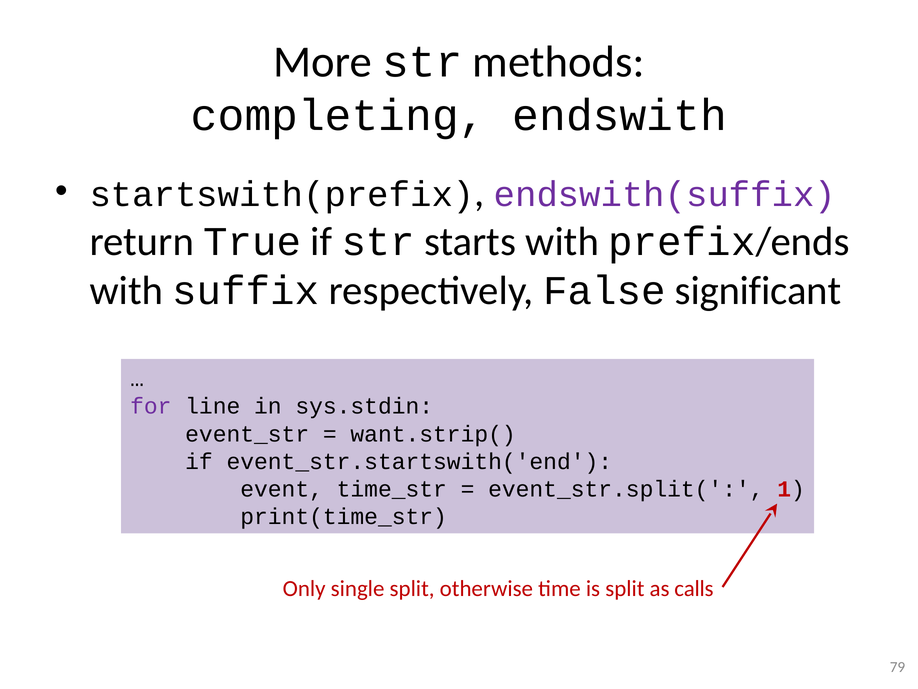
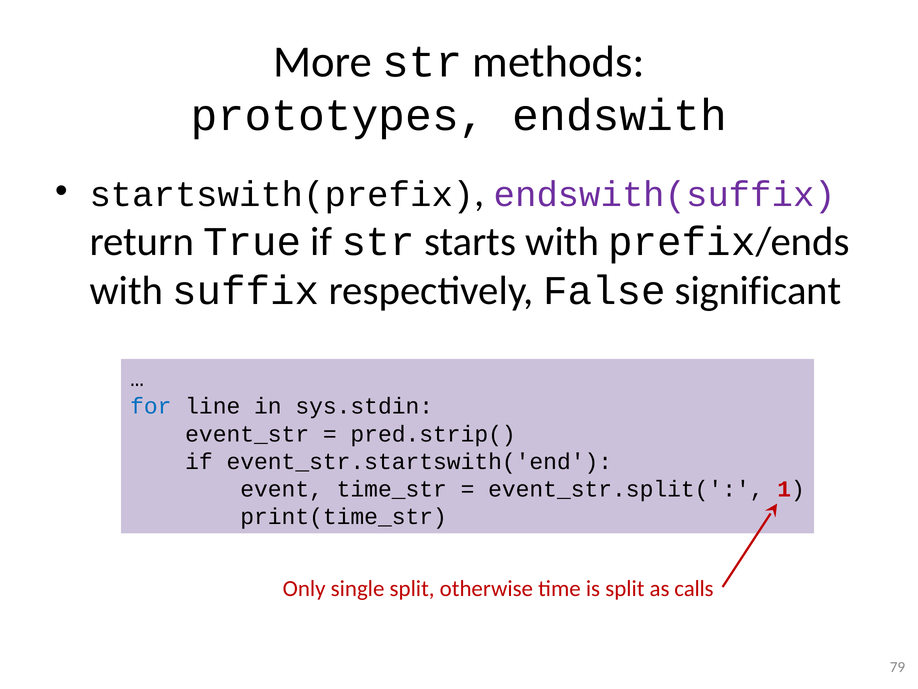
completing: completing -> prototypes (338, 116)
for colour: purple -> blue (151, 406)
want.strip(: want.strip( -> pred.strip( (433, 434)
